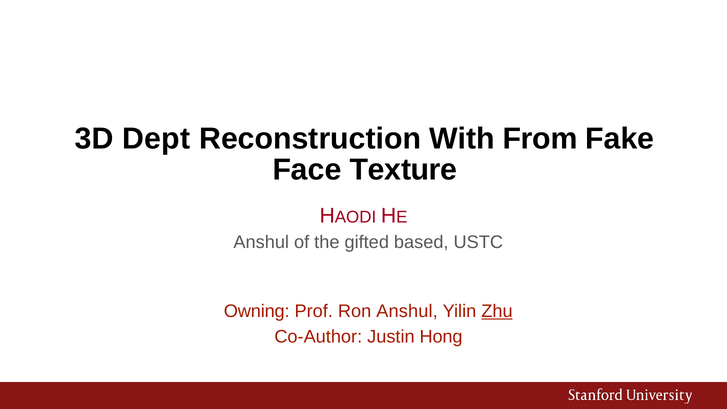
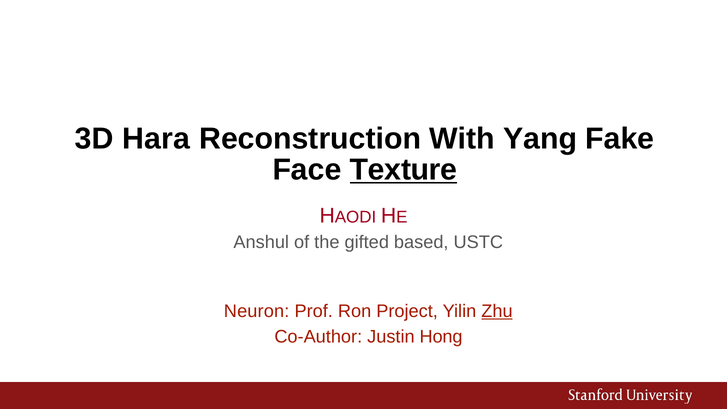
Dept: Dept -> Hara (156, 139)
From: From -> Yang (540, 139)
Texture underline: none -> present (404, 170)
Owning: Owning -> Neuron (257, 311)
Ron Anshul: Anshul -> Project (407, 311)
